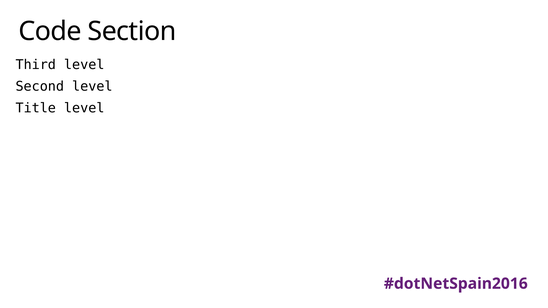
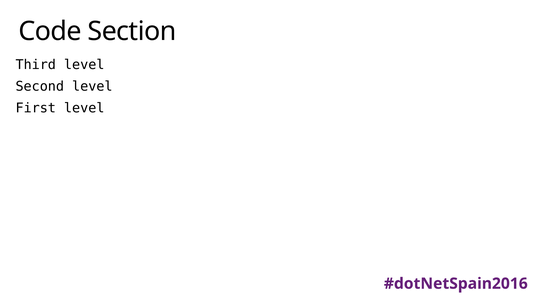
Title: Title -> First (36, 108)
